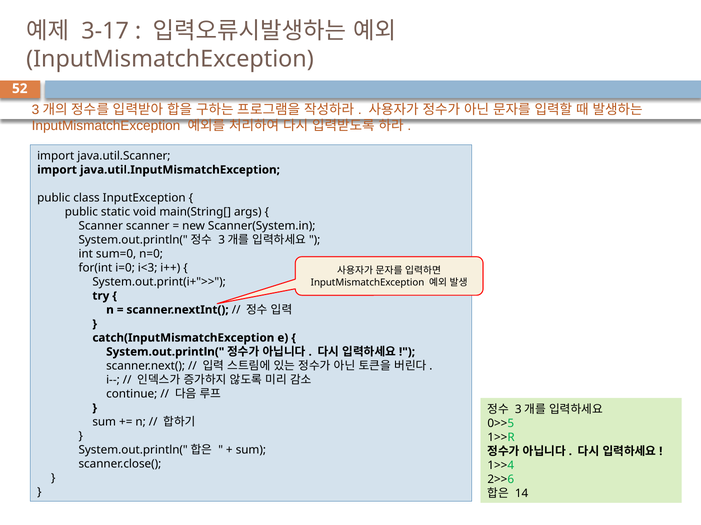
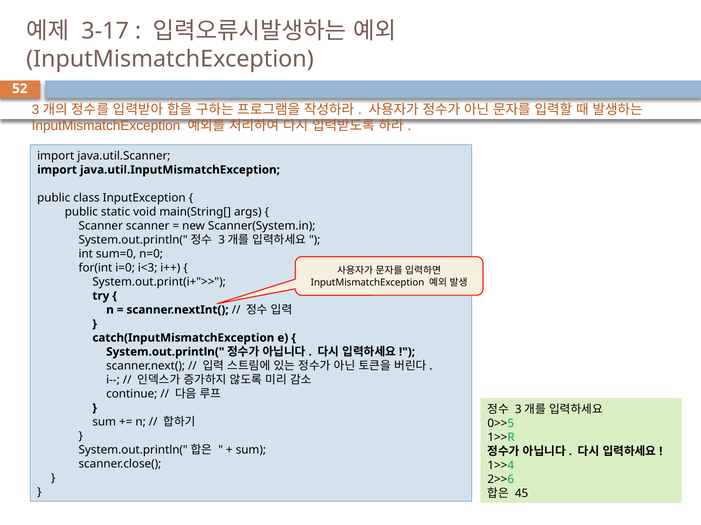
14: 14 -> 45 (522, 494)
